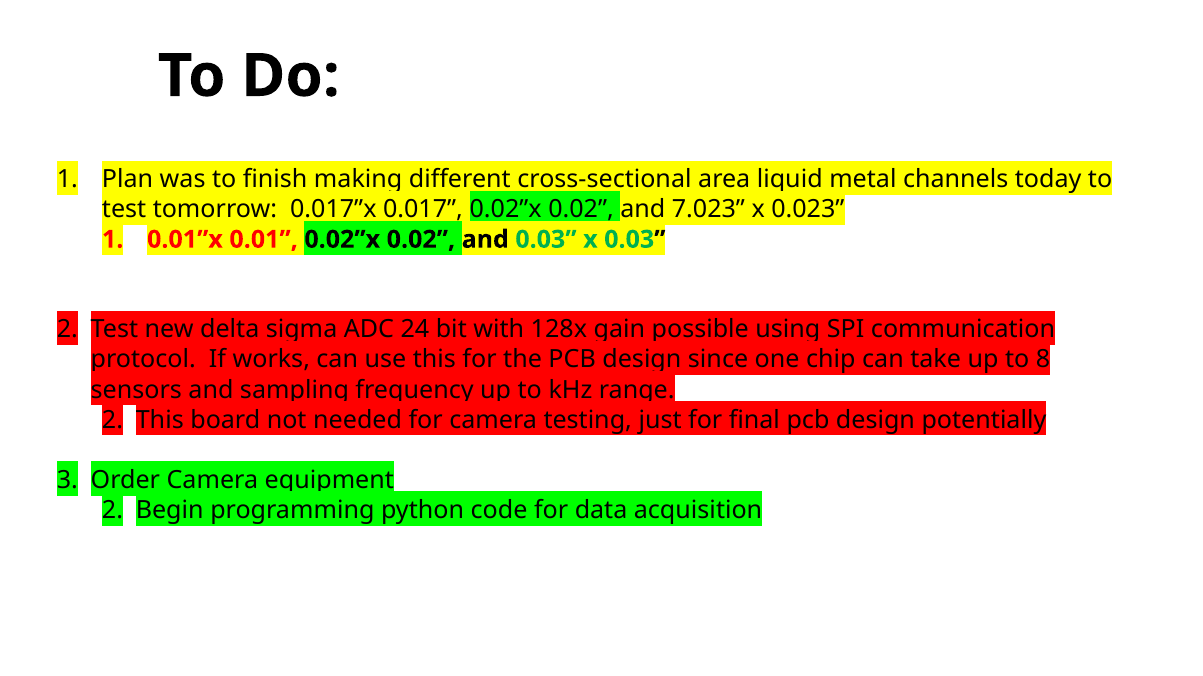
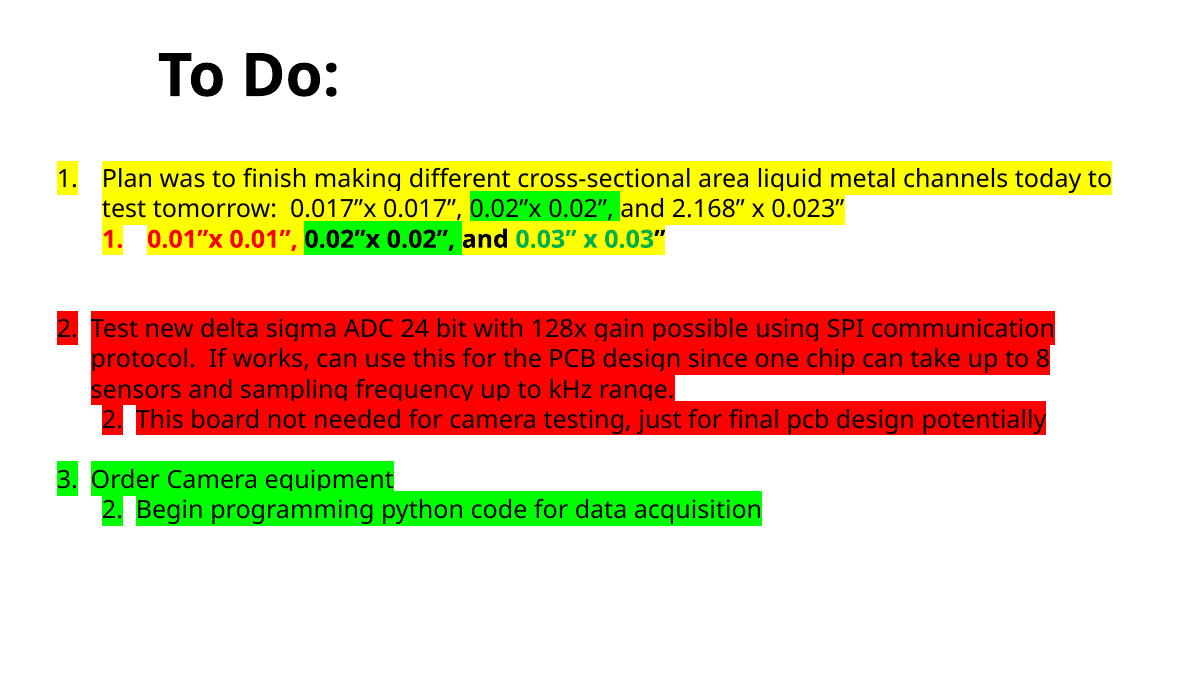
7.023: 7.023 -> 2.168 (708, 210)
